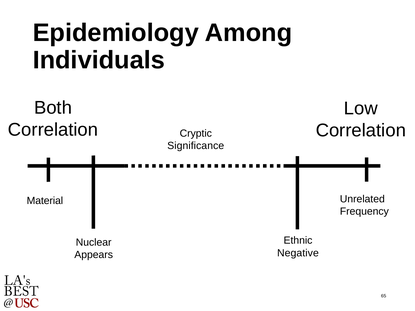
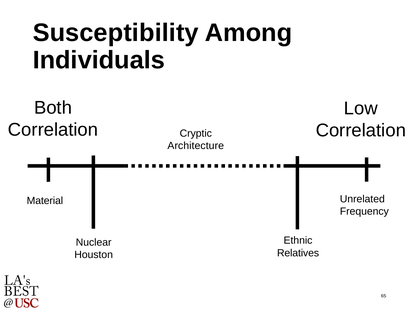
Epidemiology: Epidemiology -> Susceptibility (116, 33)
Significance: Significance -> Architecture (196, 146)
Negative: Negative -> Relatives (298, 253)
Appears: Appears -> Houston (94, 255)
